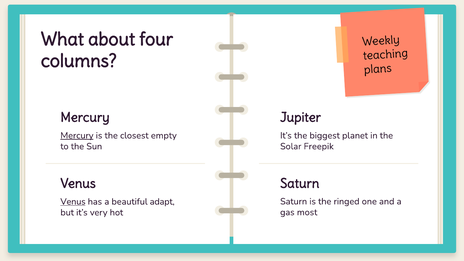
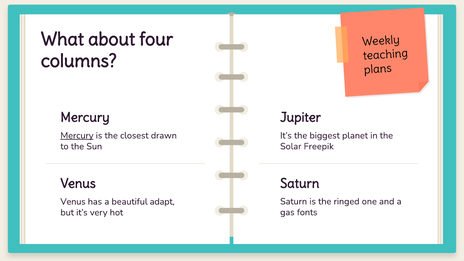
empty: empty -> drawn (164, 136)
Venus underline: present -> none (73, 202)
most: most -> fonts (307, 212)
